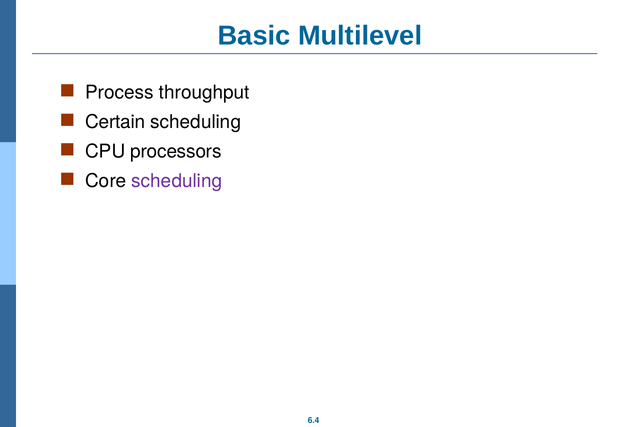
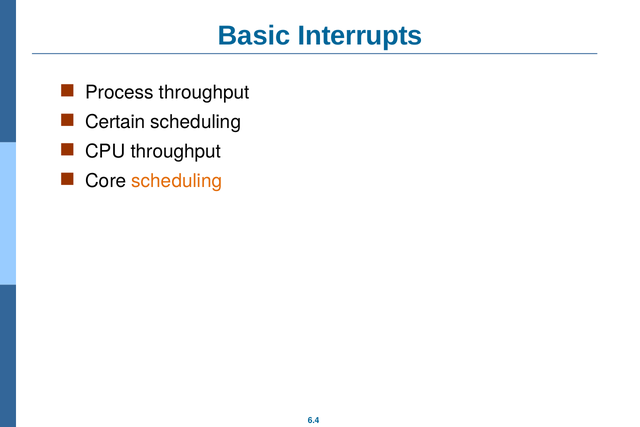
Multilevel: Multilevel -> Interrupts (360, 36)
CPU processors: processors -> throughput (176, 151)
scheduling colour: purple -> orange (177, 181)
